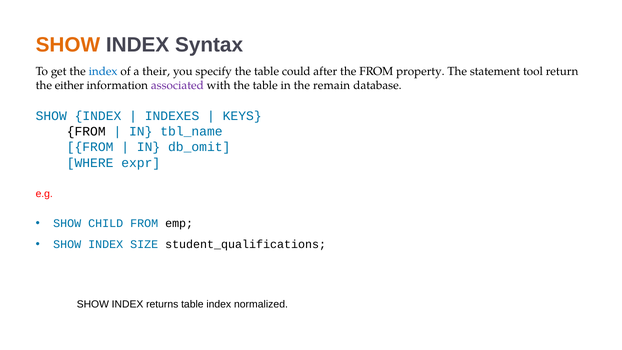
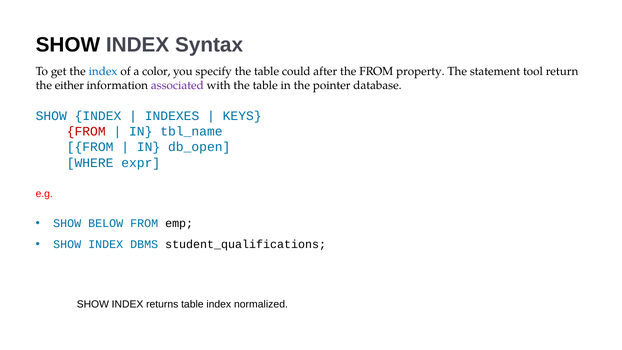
SHOW colour: orange -> black (68, 45)
their: their -> color (156, 71)
remain: remain -> pointer (332, 85)
FROM colour: black -> red (86, 132)
db_omit: db_omit -> db_open (199, 147)
CHILD: CHILD -> BELOW (106, 223)
SIZE: SIZE -> DBMS (144, 244)
